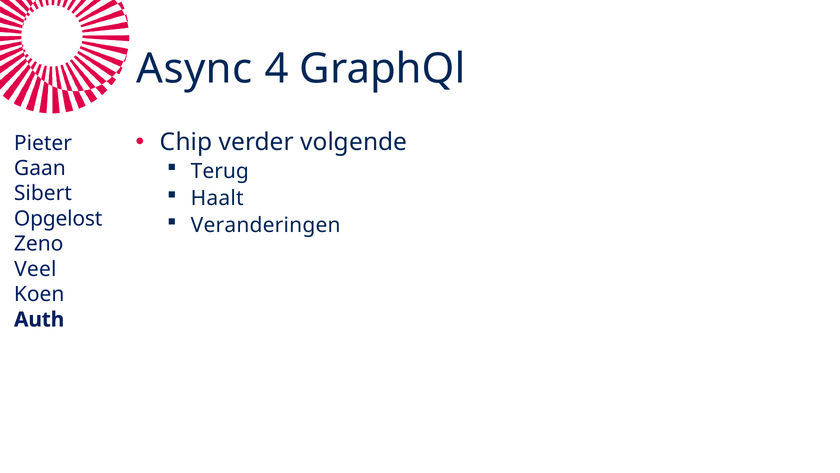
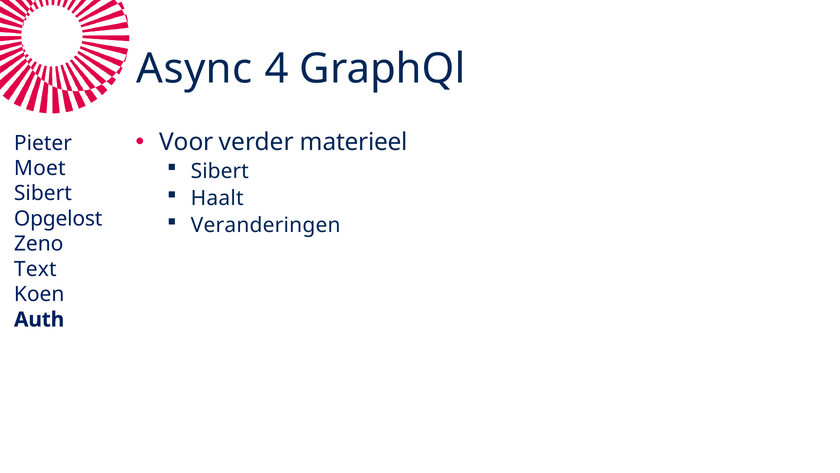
Chip: Chip -> Voor (186, 142)
volgende: volgende -> materieel (354, 142)
Terug: Terug -> Sibert (220, 171)
Gaan: Gaan -> Moet (40, 168)
Veel: Veel -> Text (35, 269)
